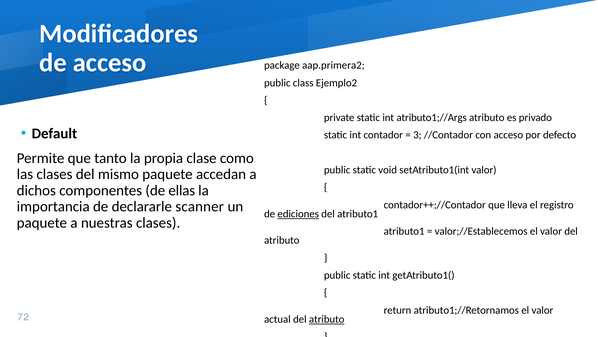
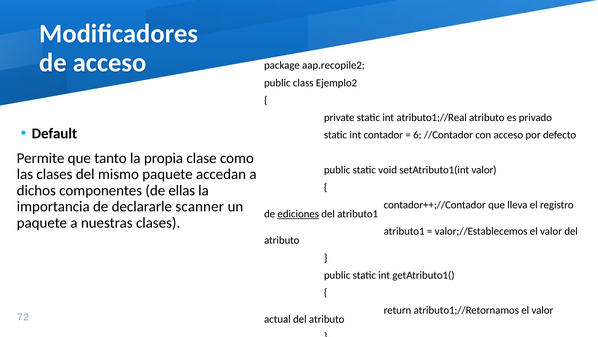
aap.primera2: aap.primera2 -> aap.recopile2 (333, 65)
atributo1;//Args: atributo1;//Args -> atributo1;//Real (432, 117)
3: 3 -> 6 (417, 135)
atributo underline: present -> none (327, 319)
